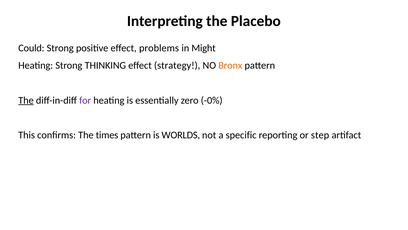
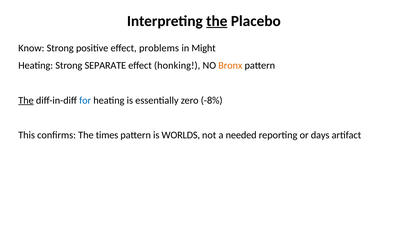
the underline: none -> present (217, 21)
Could: Could -> Know (31, 48)
THINKING: THINKING -> SEPARATE (105, 65)
strategy: strategy -> honking (177, 65)
for colour: purple -> blue (85, 100)
-0%: -0% -> -8% (212, 100)
specific: specific -> needed (241, 135)
step: step -> days (320, 135)
